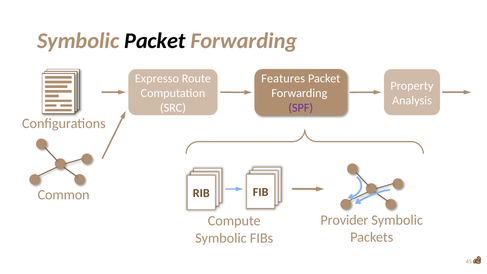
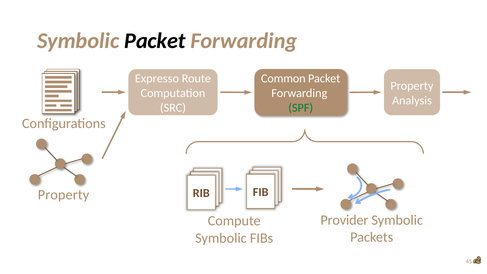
Features: Features -> Common (283, 79)
SPF colour: purple -> green (301, 108)
Common: Common -> Property (63, 195)
